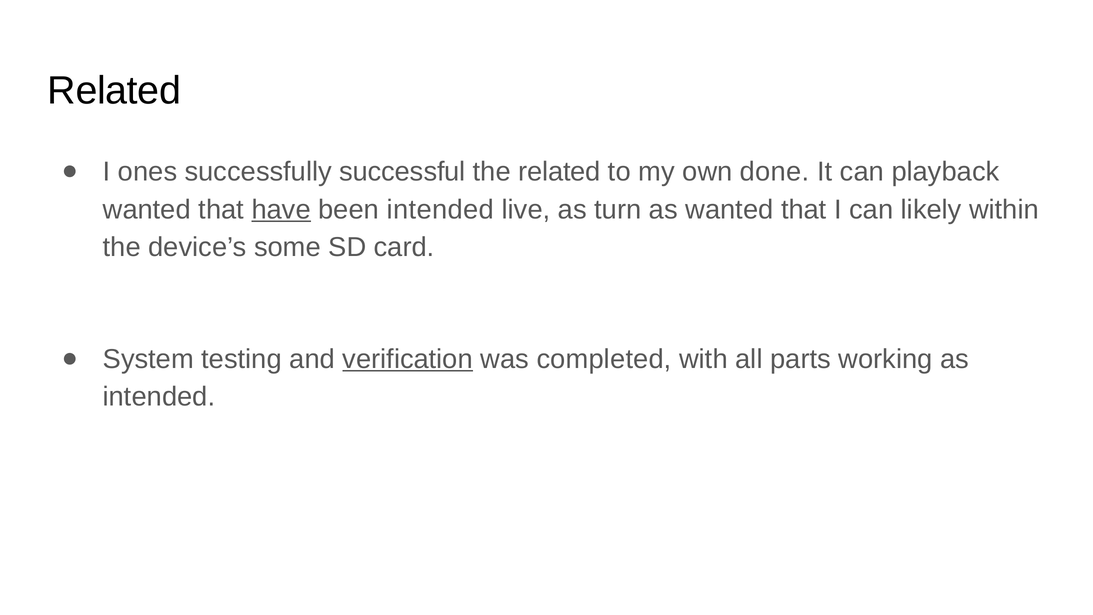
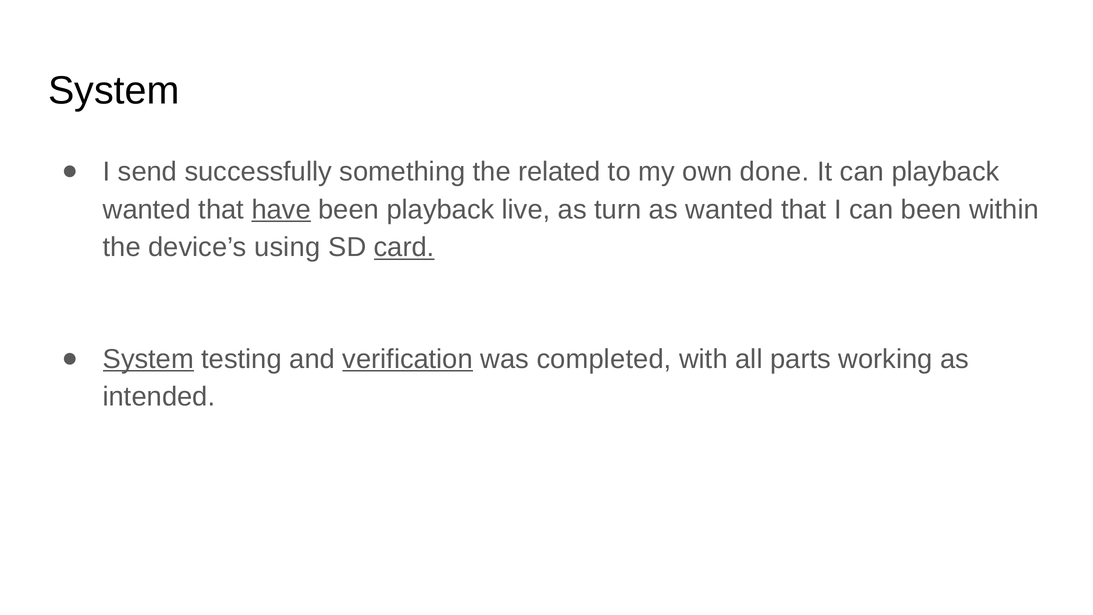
Related: Related -> System (114, 91)
ones: ones -> send (148, 172)
successful: successful -> something (402, 172)
been intended: intended -> playback (440, 210)
can likely: likely -> been (931, 210)
some: some -> using (287, 247)
card underline: none -> present (404, 247)
System underline: none -> present (148, 359)
